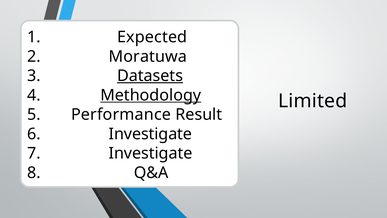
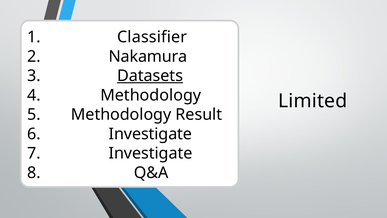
Expected: Expected -> Classifier (152, 37)
Moratuwa: Moratuwa -> Nakamura (148, 56)
Methodology underline: present -> none (151, 95)
Performance: Performance -> Methodology (121, 114)
